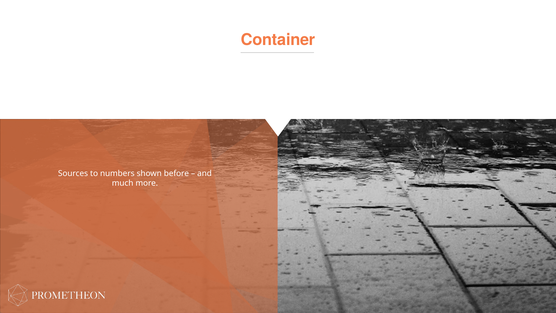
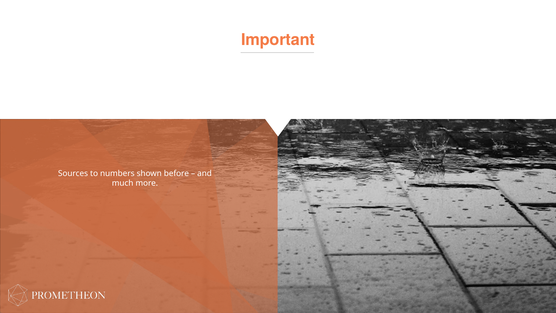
Container: Container -> Important (278, 40)
